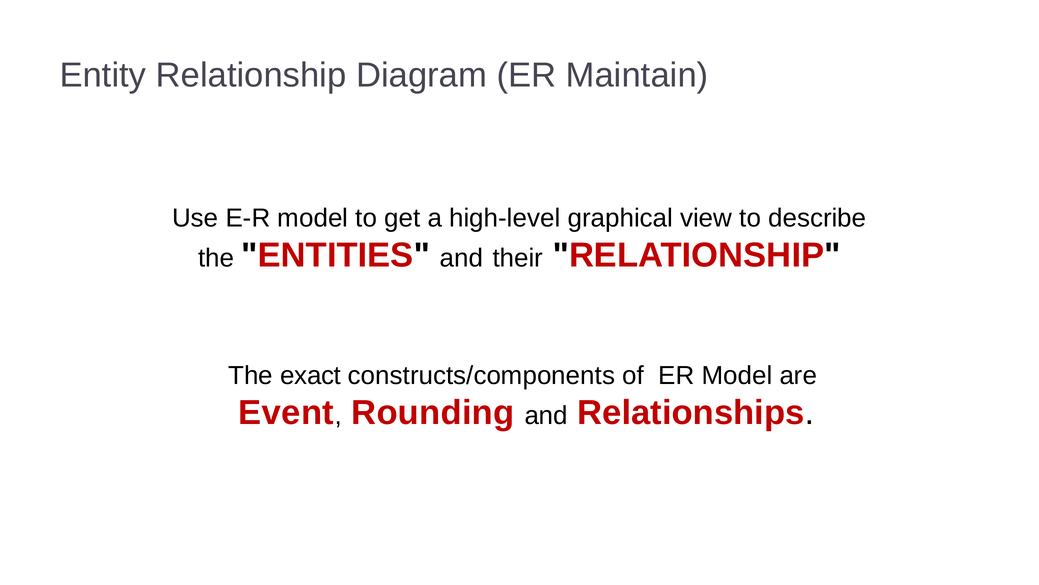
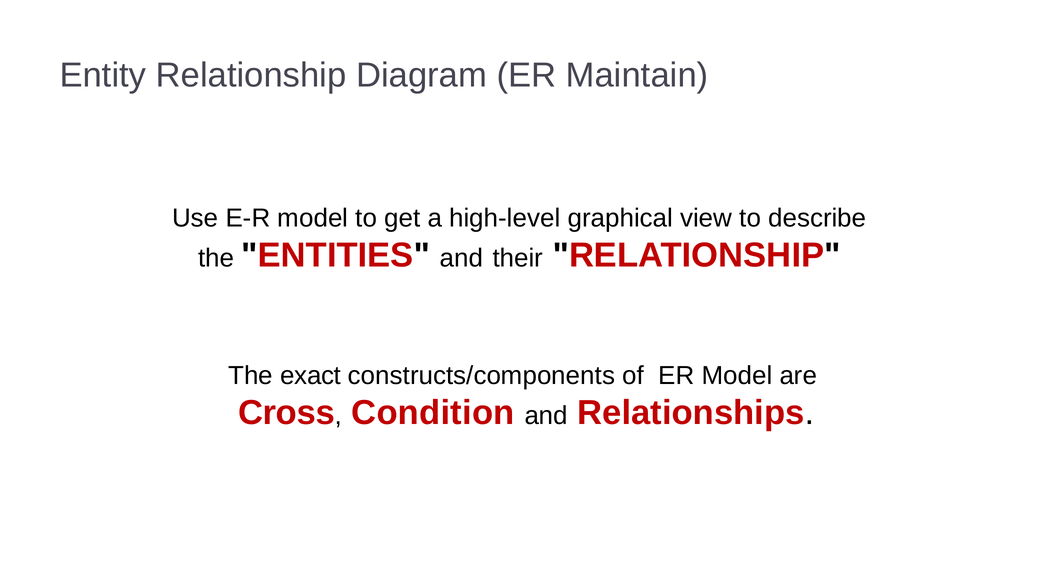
Event: Event -> Cross (287, 412)
Rounding: Rounding -> Condition (433, 412)
